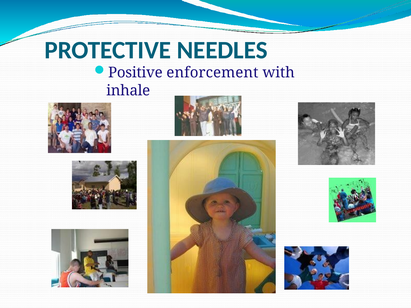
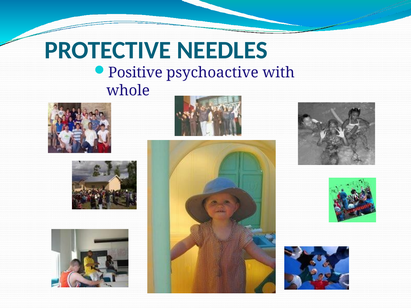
enforcement: enforcement -> psychoactive (212, 73)
inhale: inhale -> whole (128, 91)
